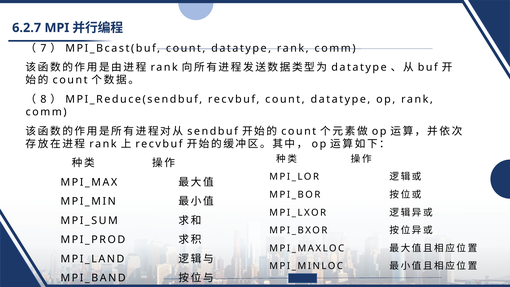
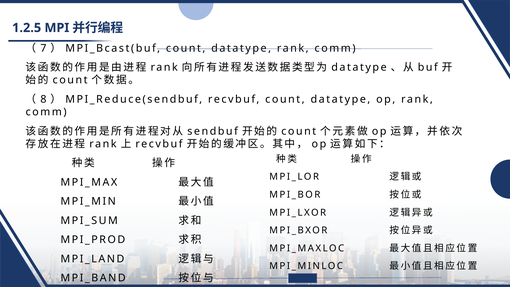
6.2.7: 6.2.7 -> 1.2.5 (27, 28)
